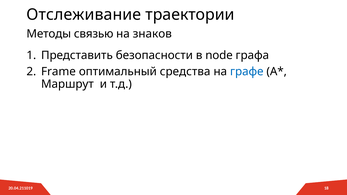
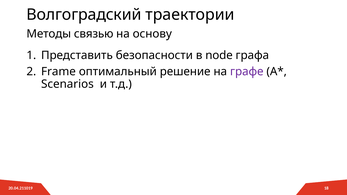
Отслеживание: Отслеживание -> Волгоградский (84, 15)
знаков: знаков -> основу (152, 34)
средства: средства -> решение (185, 72)
графе colour: blue -> purple (247, 72)
Маршрут: Маршрут -> Scenarios (67, 84)
